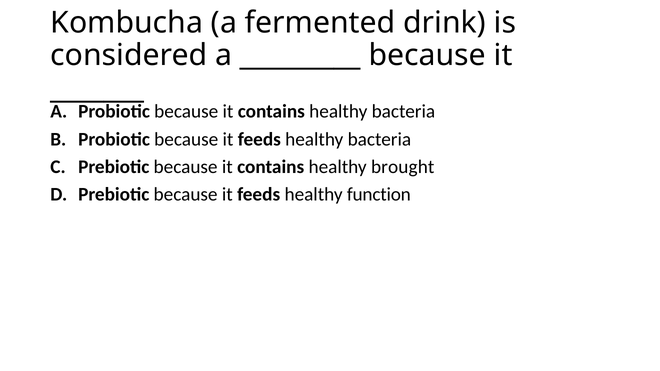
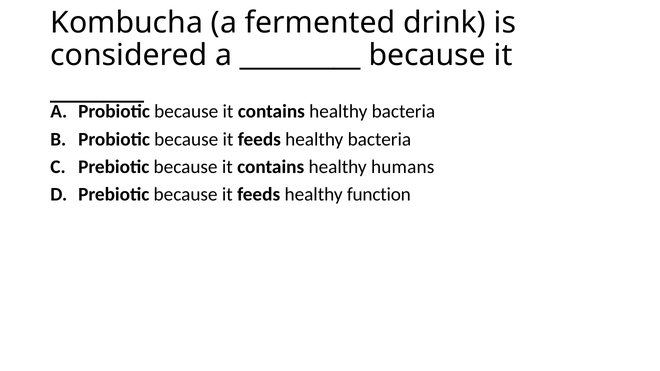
brought: brought -> humans (403, 167)
